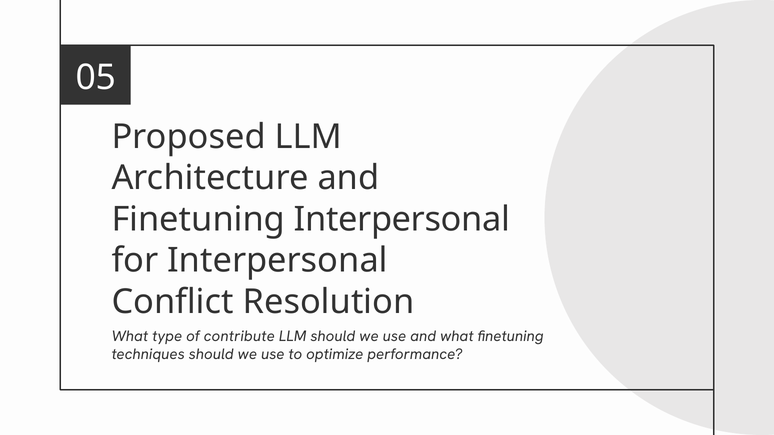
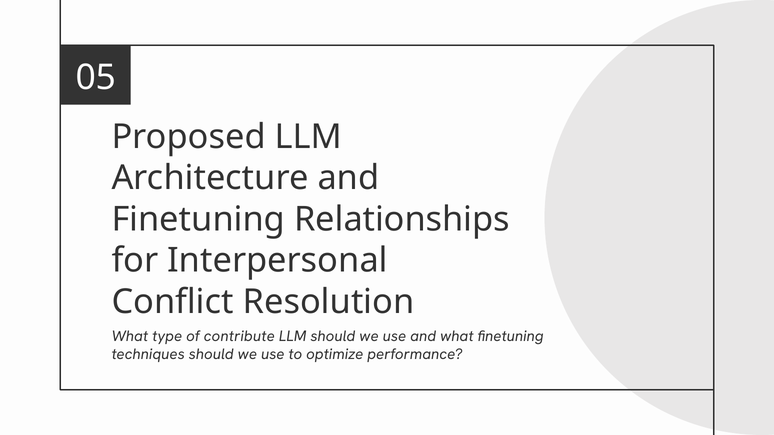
Finetuning Interpersonal: Interpersonal -> Relationships (402, 219)
